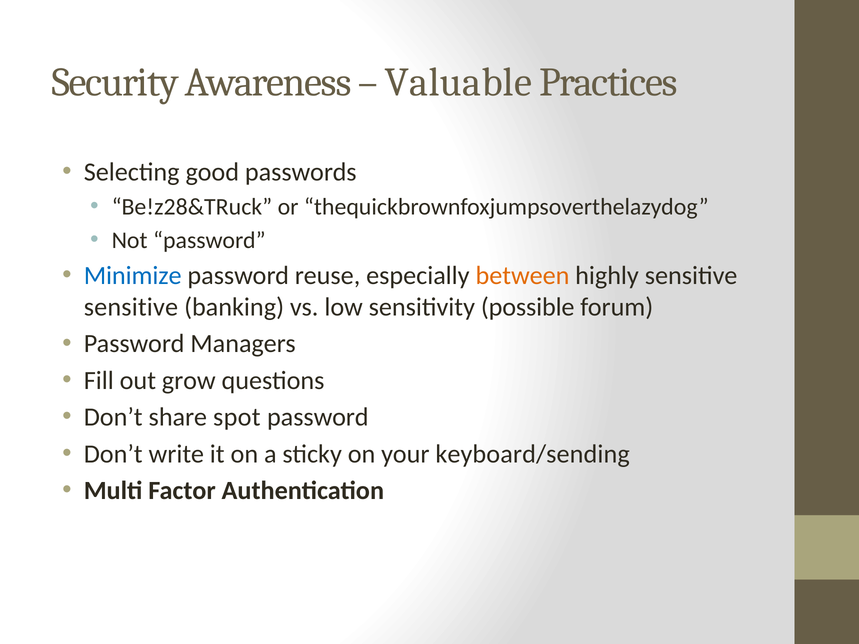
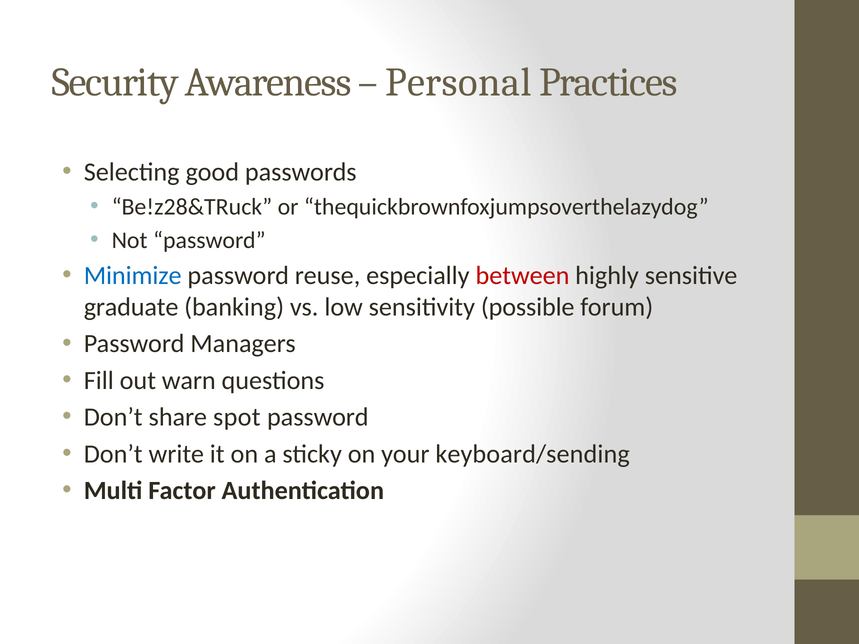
Valuable: Valuable -> Personal (458, 82)
between colour: orange -> red (523, 276)
sensitive: sensitive -> graduate (131, 307)
grow: grow -> warn (189, 381)
